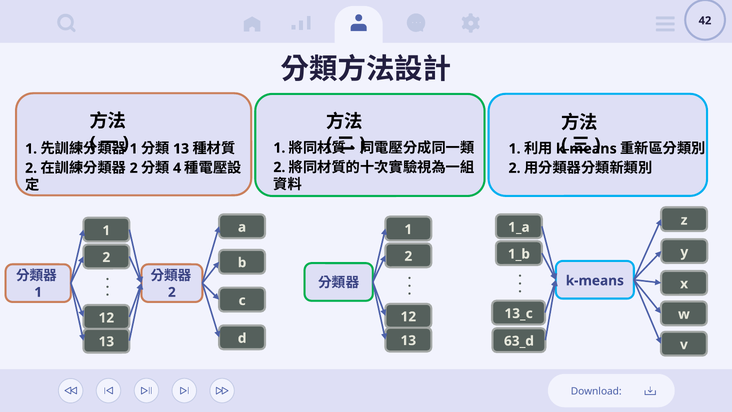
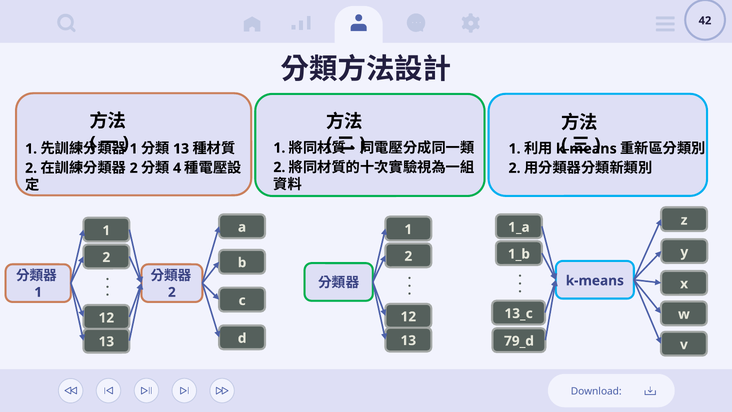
63_d: 63_d -> 79_d (519, 341)
